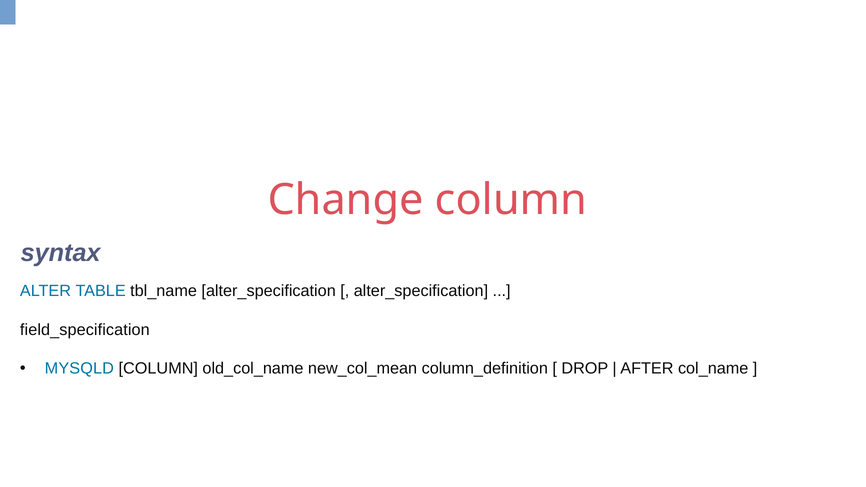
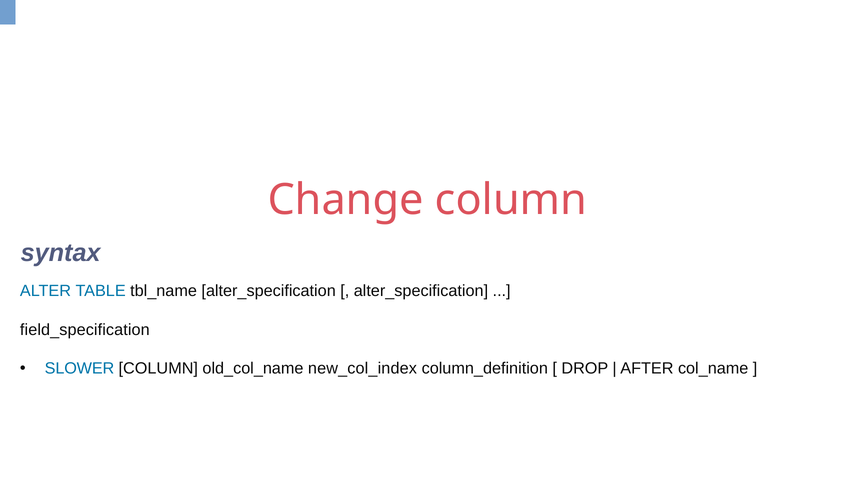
MYSQLD: MYSQLD -> SLOWER (80, 369)
new_col_mean: new_col_mean -> new_col_index (362, 369)
